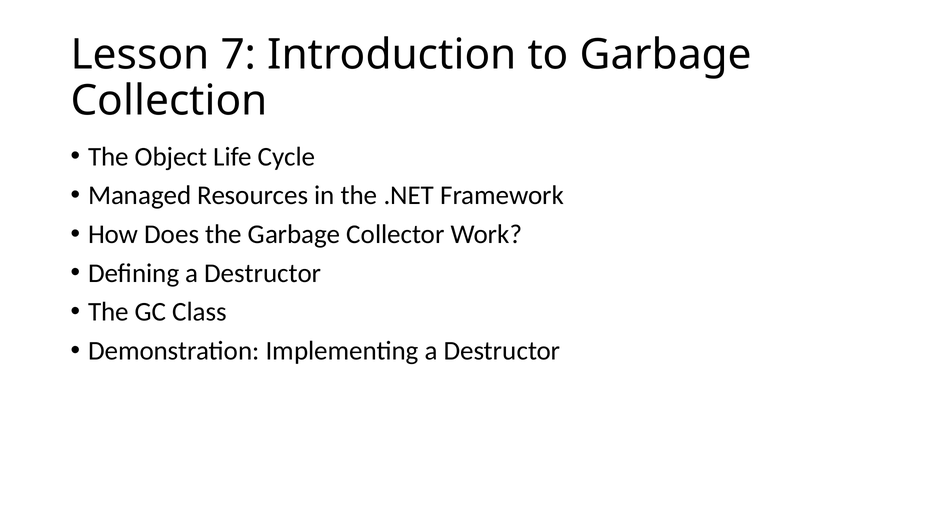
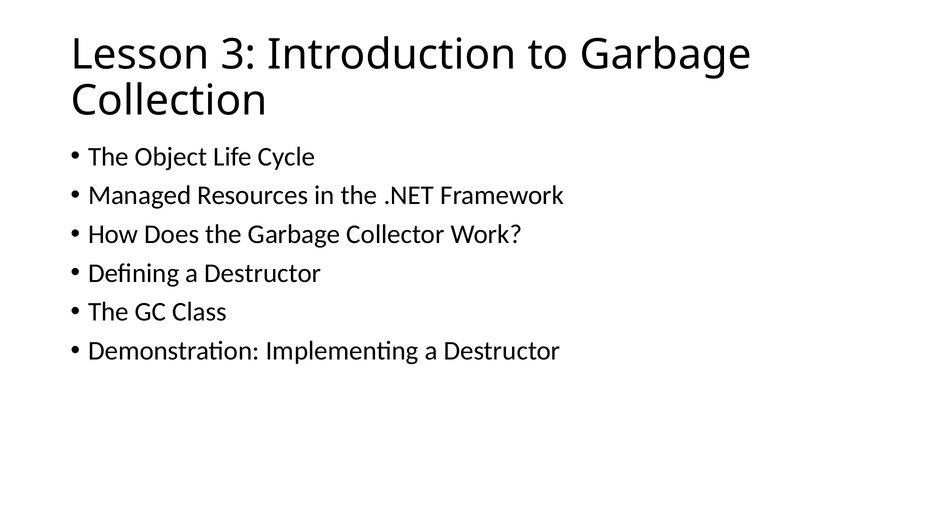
7: 7 -> 3 (238, 55)
